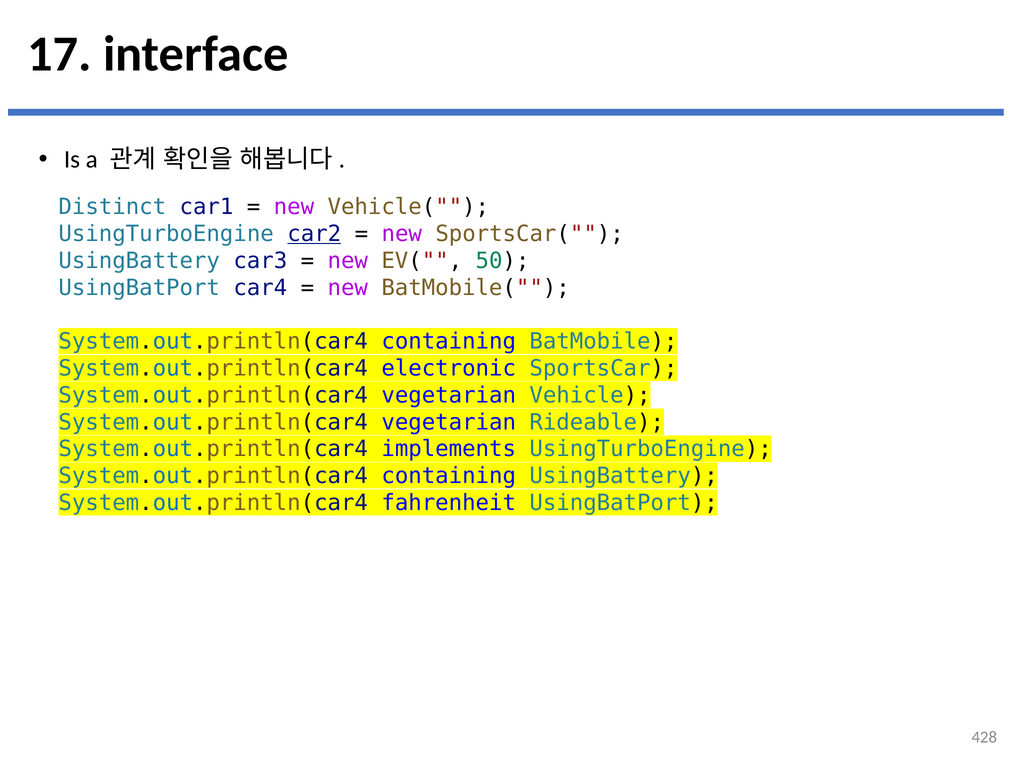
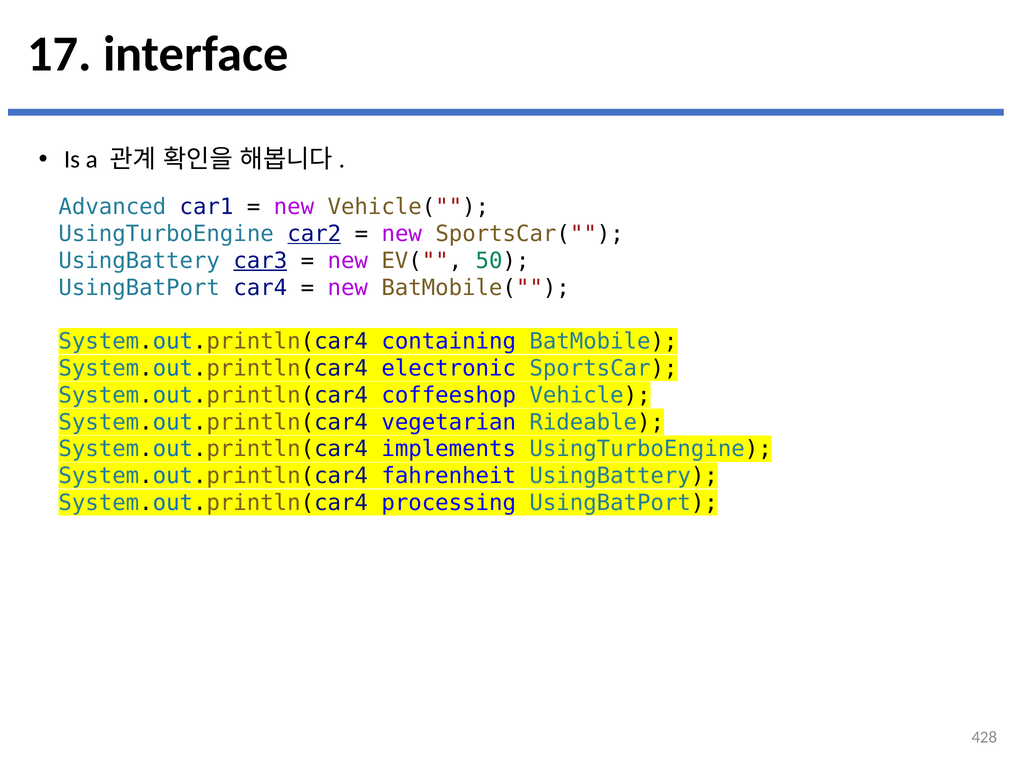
Distinct: Distinct -> Advanced (112, 207)
car3 underline: none -> present (260, 261)
vegetarian: vegetarian -> coffeeshop (449, 395)
containing: containing -> fahrenheit (449, 476)
fahrenheit: fahrenheit -> processing (449, 503)
